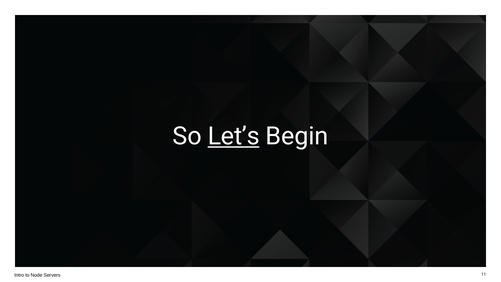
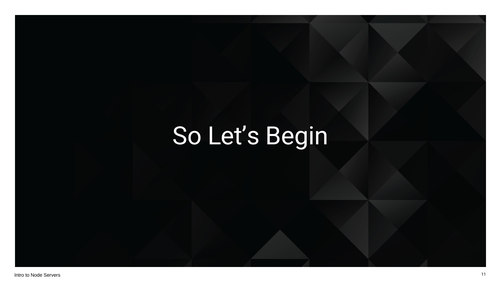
Let’s underline: present -> none (234, 136)
